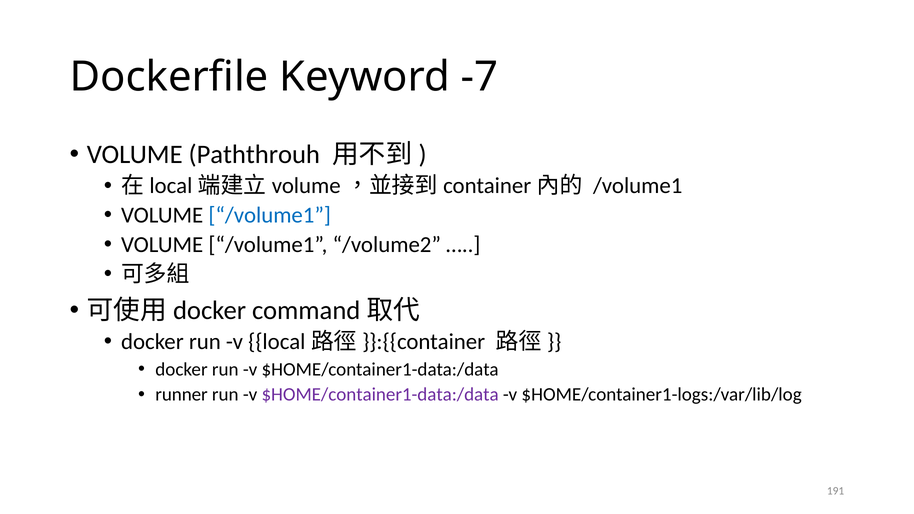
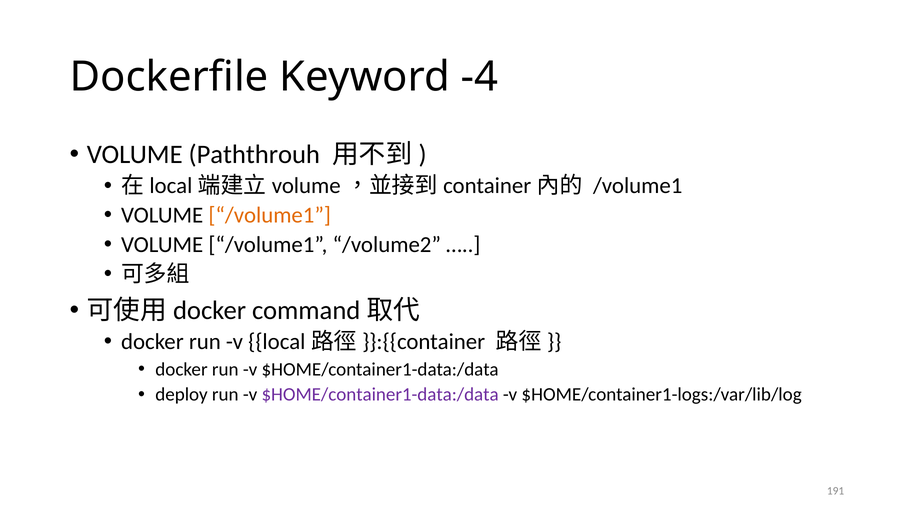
-7: -7 -> -4 (480, 77)
/volume1 colour: blue -> orange (270, 215)
runner: runner -> deploy (182, 395)
